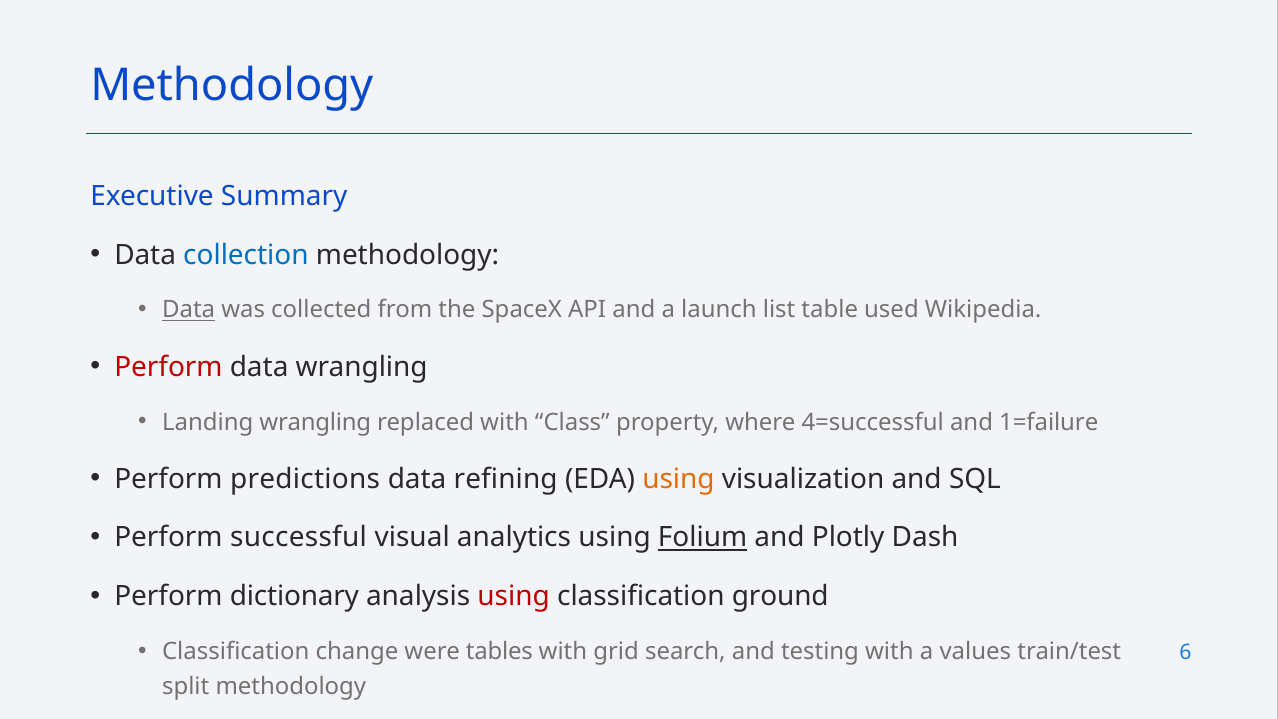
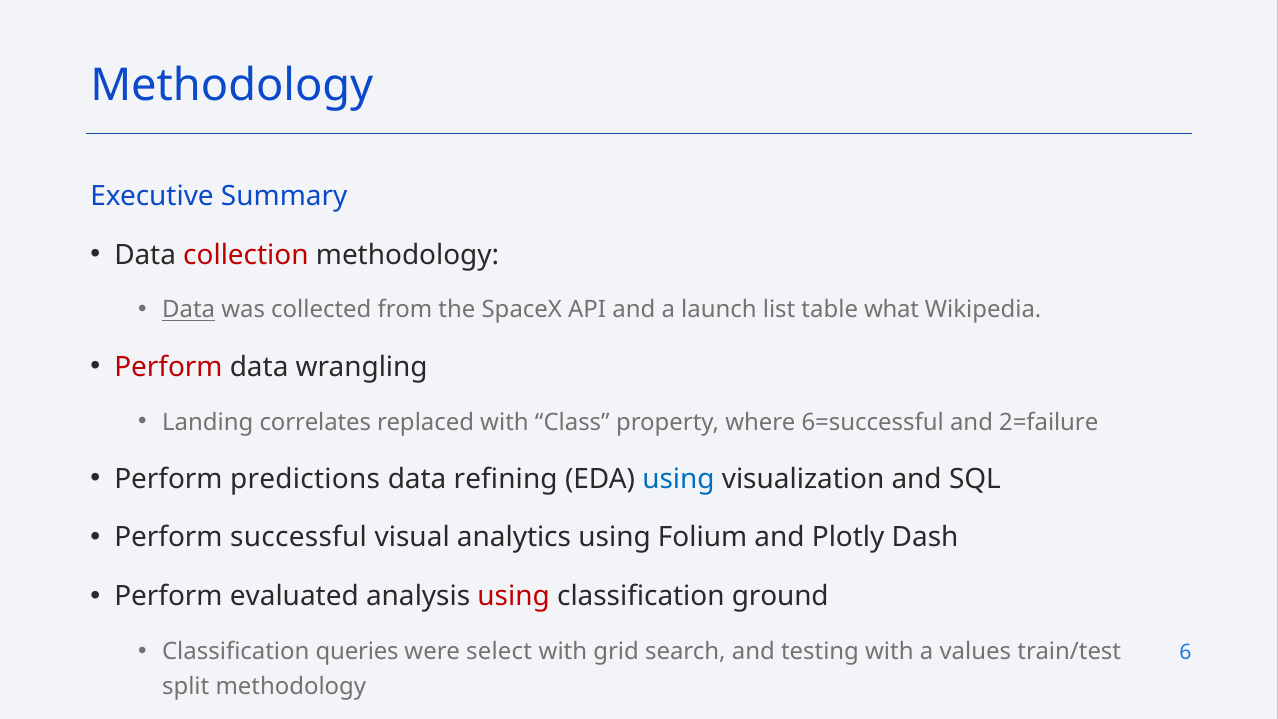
collection colour: blue -> red (246, 255)
used: used -> what (892, 310)
Landing wrangling: wrangling -> correlates (315, 422)
4=successful: 4=successful -> 6=successful (873, 422)
1=failure: 1=failure -> 2=failure (1049, 422)
using colour: orange -> blue (678, 479)
Folium underline: present -> none (703, 538)
dictionary: dictionary -> evaluated (294, 597)
change: change -> queries (357, 652)
tables: tables -> select (499, 652)
